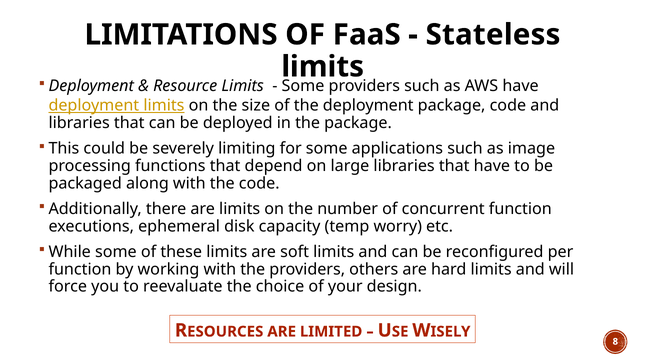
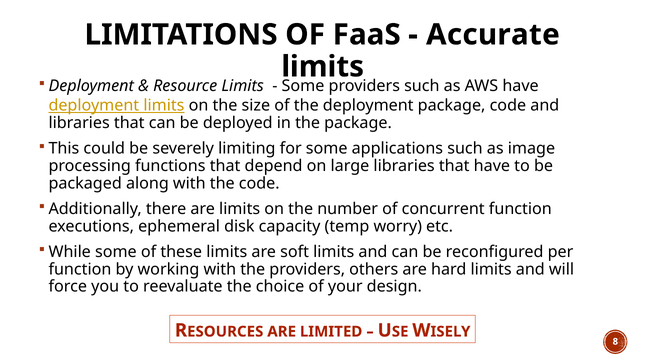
Stateless: Stateless -> Accurate (493, 35)
